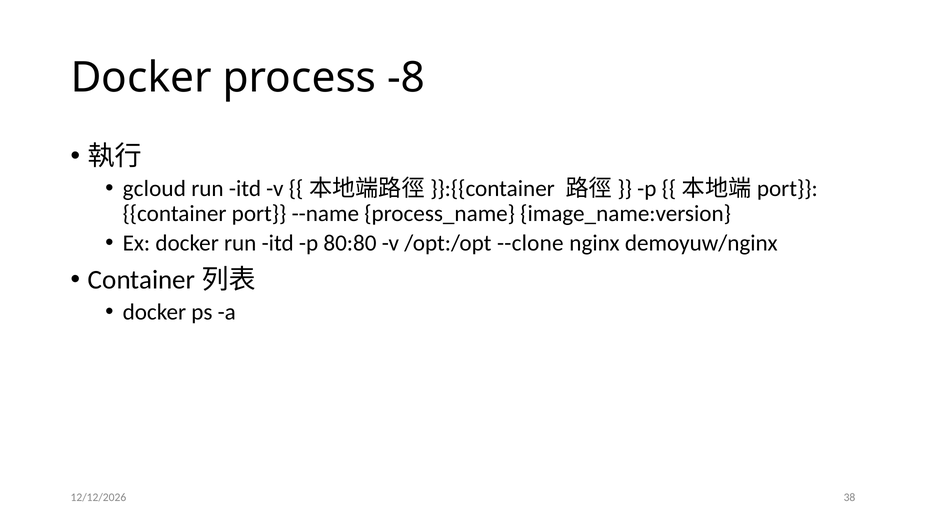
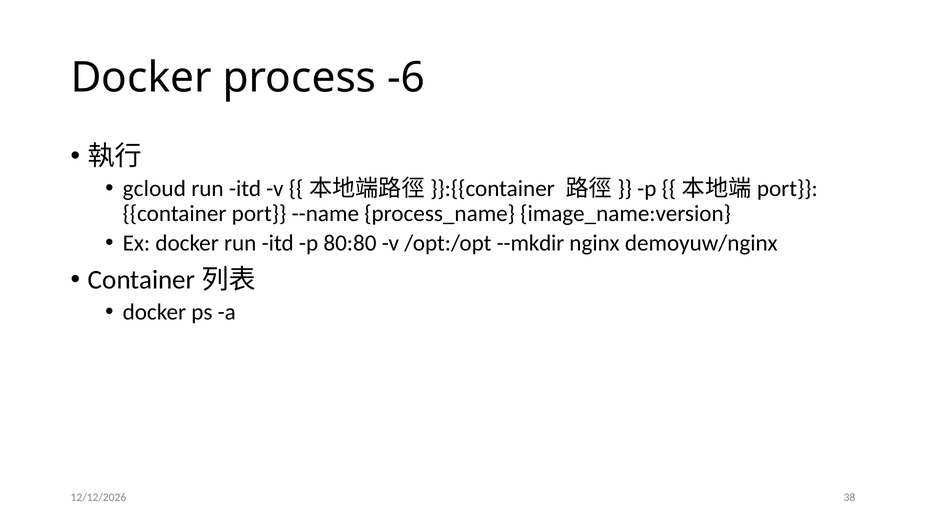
-8: -8 -> -6 (406, 78)
--clone: --clone -> --mkdir (530, 243)
